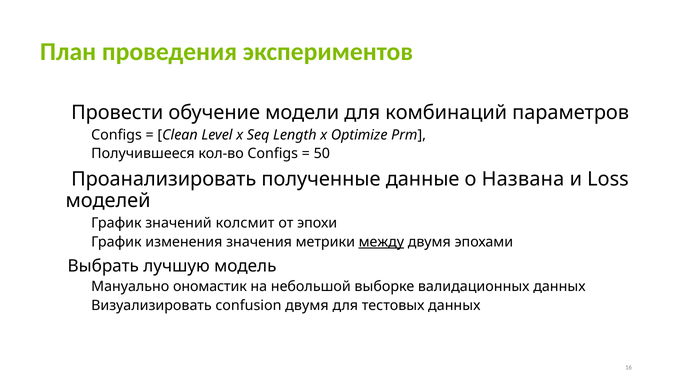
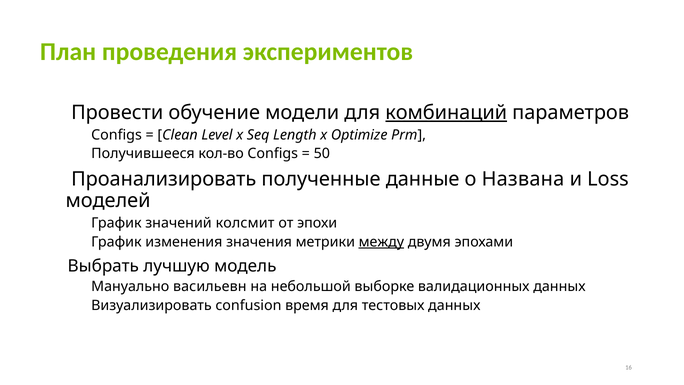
комбинаций underline: none -> present (446, 113)
ономастик: ономастик -> васильевн (210, 286)
confusion двумя: двумя -> время (307, 305)
